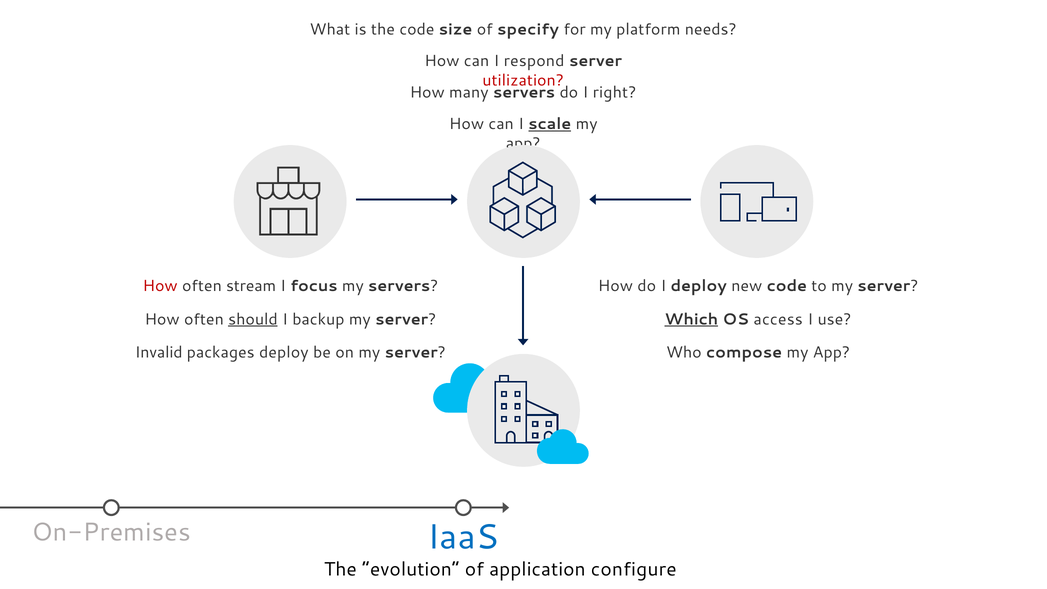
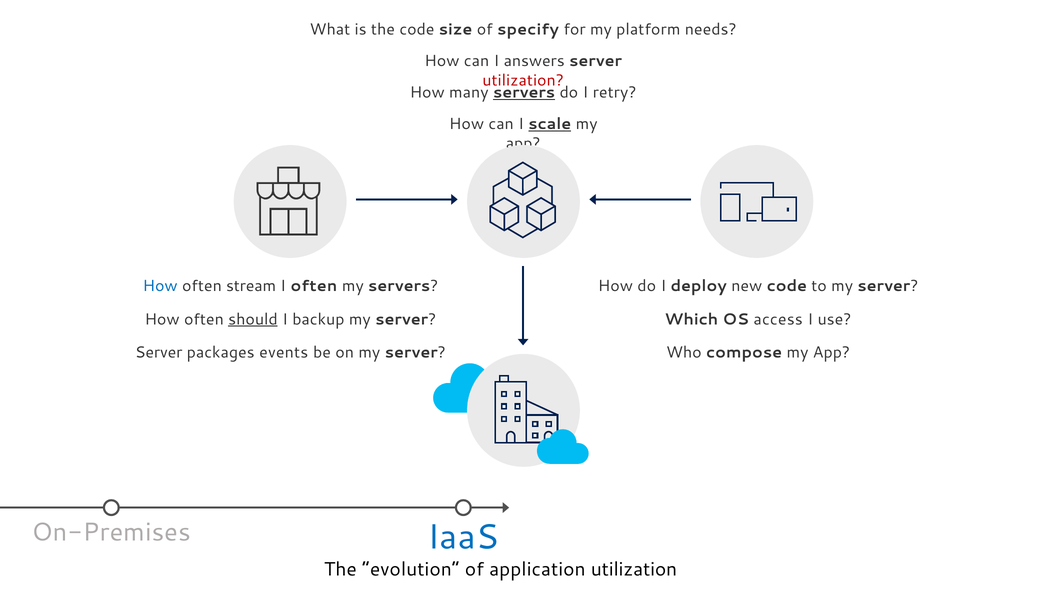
respond: respond -> answers (534, 61)
servers underline: none -> present (524, 93)
right: right -> retry (615, 93)
How colour: red -> blue (160, 286)
I focus: focus -> often (314, 286)
Which underline: present -> none (691, 319)
Invalid: Invalid -> Server (159, 353)
packages deploy: deploy -> events (284, 353)
application configure: configure -> utilization (634, 569)
